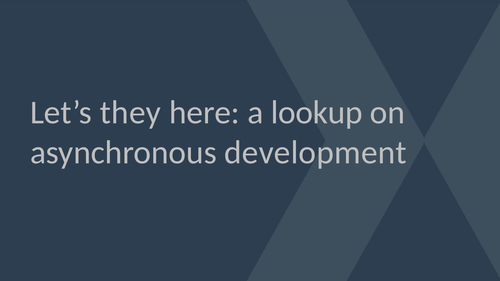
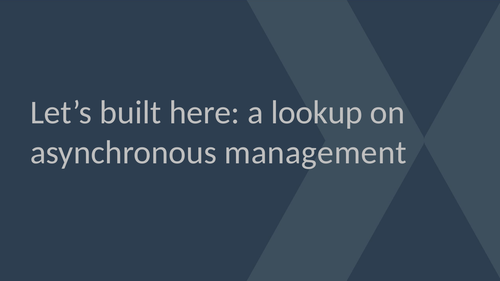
they: they -> built (130, 113)
development: development -> management (315, 153)
